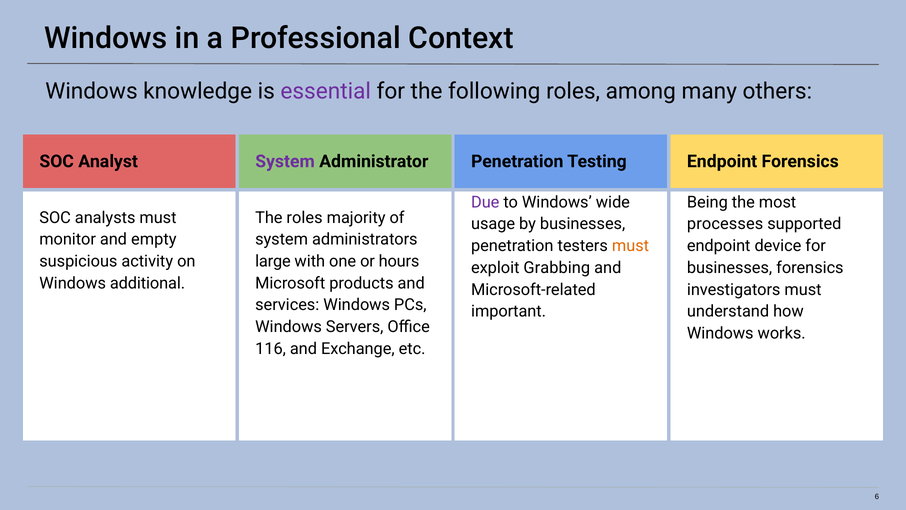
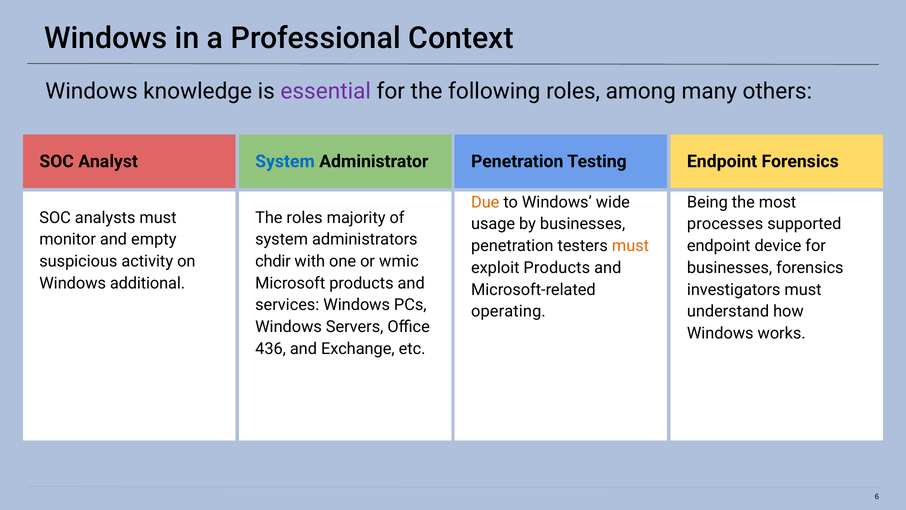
System colour: purple -> blue (285, 161)
Due colour: purple -> orange (485, 202)
large: large -> chdir (273, 261)
hours: hours -> wmic (399, 261)
exploit Grabbing: Grabbing -> Products (557, 268)
important: important -> operating (508, 311)
116: 116 -> 436 (271, 348)
